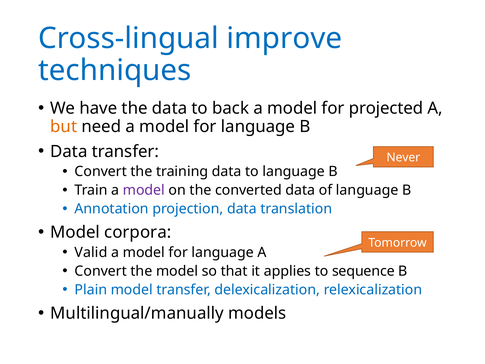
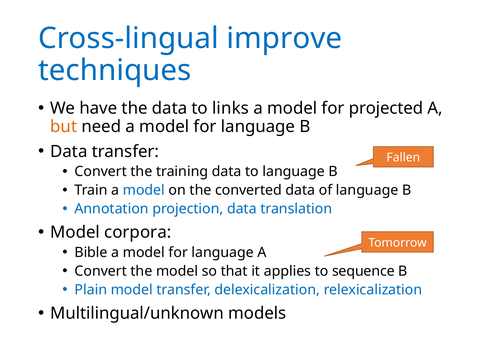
back: back -> links (231, 108)
Never: Never -> Fallen (403, 158)
model colour: purple -> blue (144, 190)
Valid: Valid -> Bible (91, 252)
Multilingual/manually: Multilingual/manually -> Multilingual/unknown (137, 313)
